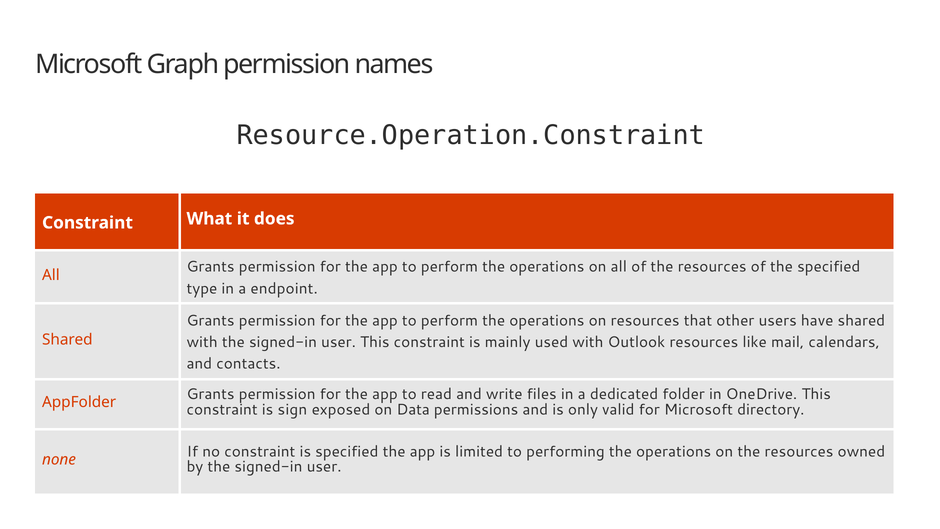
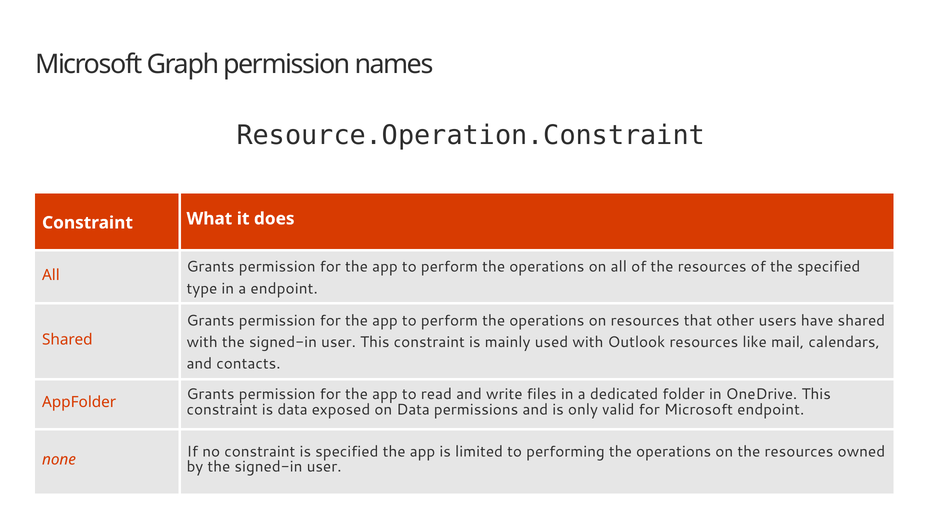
is sign: sign -> data (293, 409)
Microsoft directory: directory -> endpoint (771, 409)
